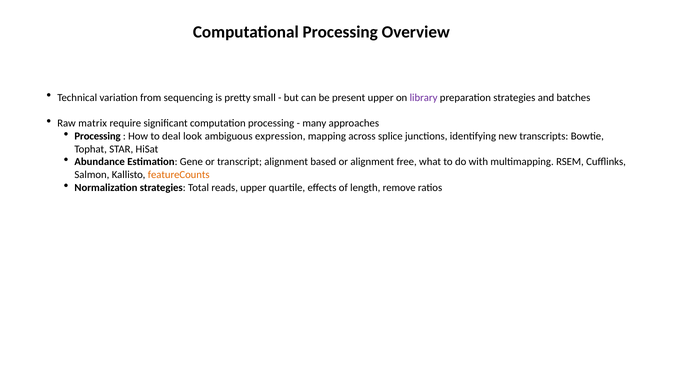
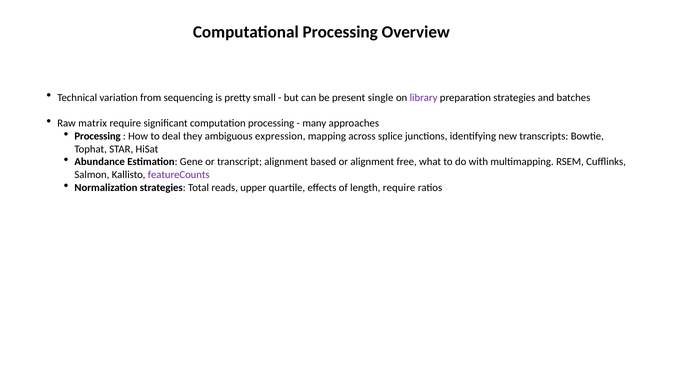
present upper: upper -> single (381, 98)
look: look -> they (193, 136)
featureCounts colour: orange -> purple (179, 175)
length remove: remove -> require (399, 188)
